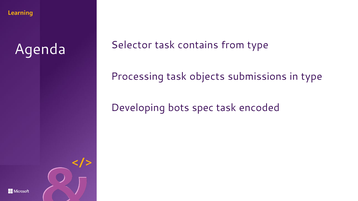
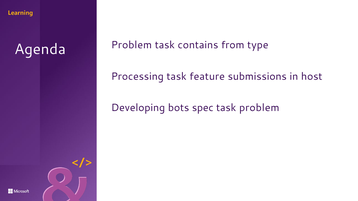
Selector: Selector -> Problem (131, 45)
objects: objects -> feature (207, 77)
in type: type -> host (312, 77)
task encoded: encoded -> problem (259, 108)
